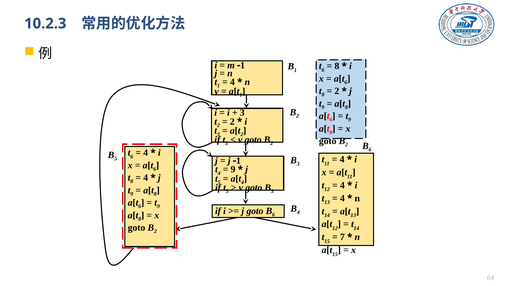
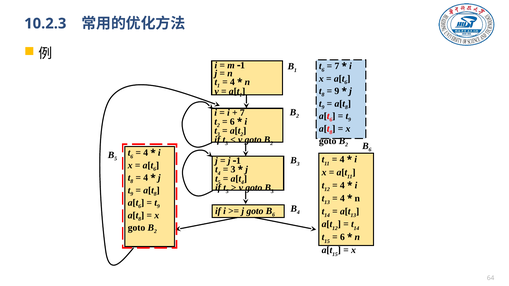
8: 8 -> 7 (337, 66)
2: 2 -> 9 (337, 91)
3: 3 -> 7 (242, 113)
2: 2 -> 6 (232, 122)
9: 9 -> 3 (233, 170)
7: 7 -> 6 (342, 237)
